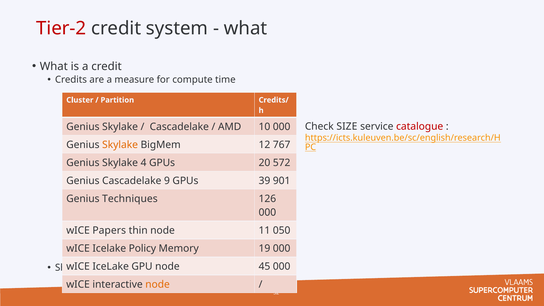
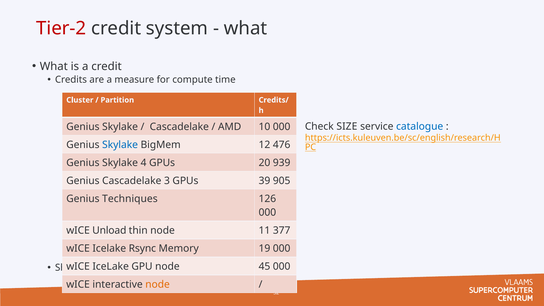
catalogue colour: red -> blue (420, 126)
Skylake colour: orange -> blue (120, 145)
767: 767 -> 476 (282, 145)
572: 572 -> 939 (282, 163)
9: 9 -> 3 (167, 181)
901: 901 -> 905 (282, 181)
Papers: Papers -> Unload (109, 231)
050: 050 -> 377 (282, 231)
Policy: Policy -> Rsync (142, 249)
